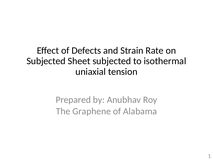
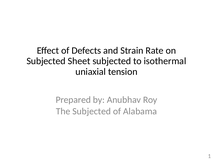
The Graphene: Graphene -> Subjected (92, 111)
